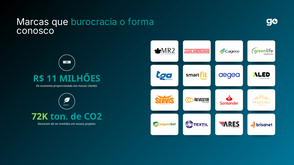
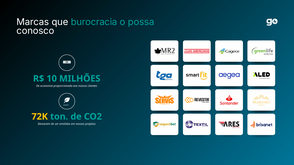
forma: forma -> possa (141, 22)
11: 11 -> 10 (52, 79)
72K colour: light green -> yellow (40, 117)
